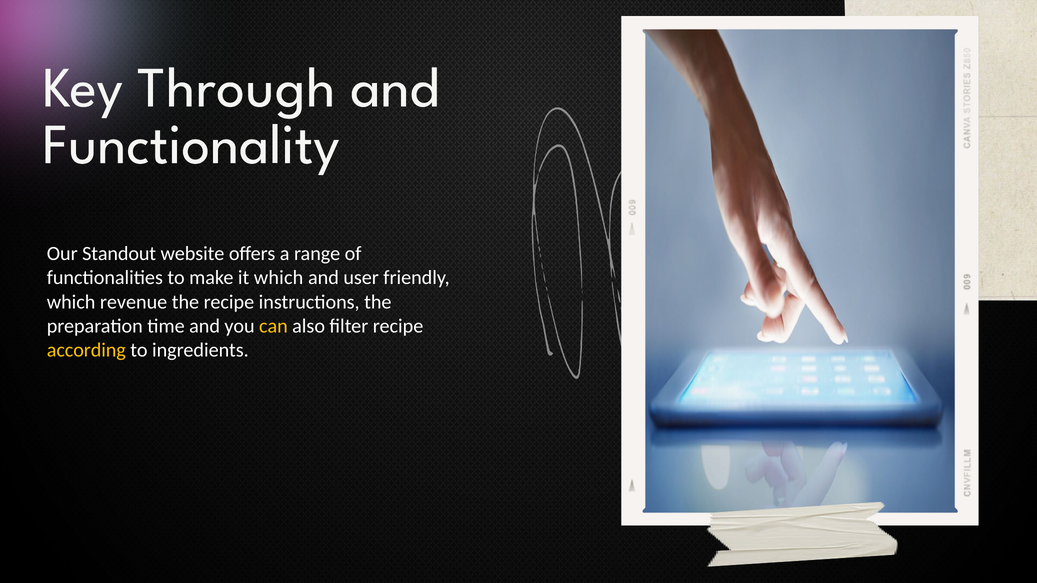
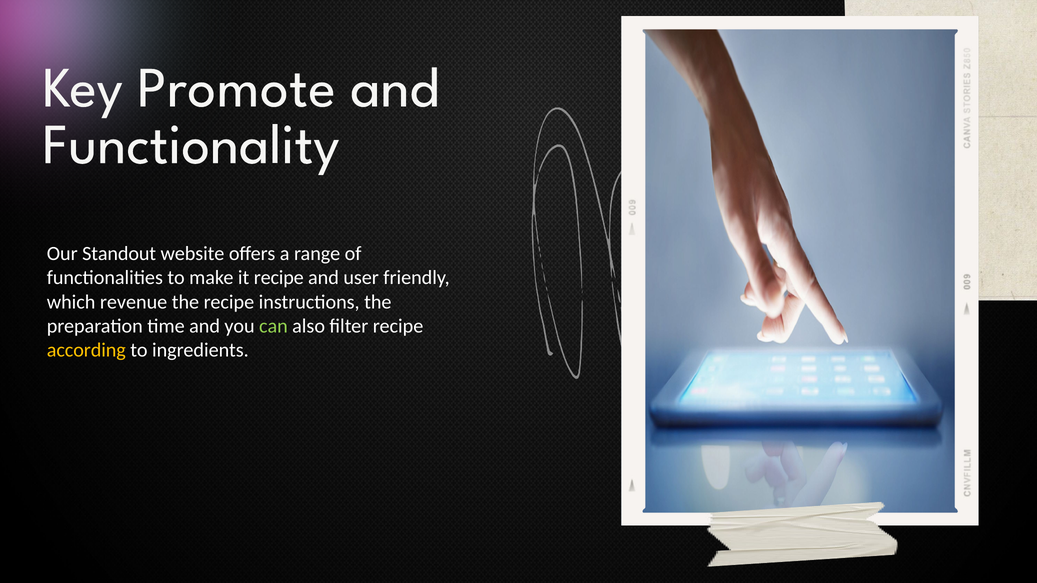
Through: Through -> Promote (236, 88)
it which: which -> recipe (279, 278)
can colour: yellow -> light green (273, 326)
